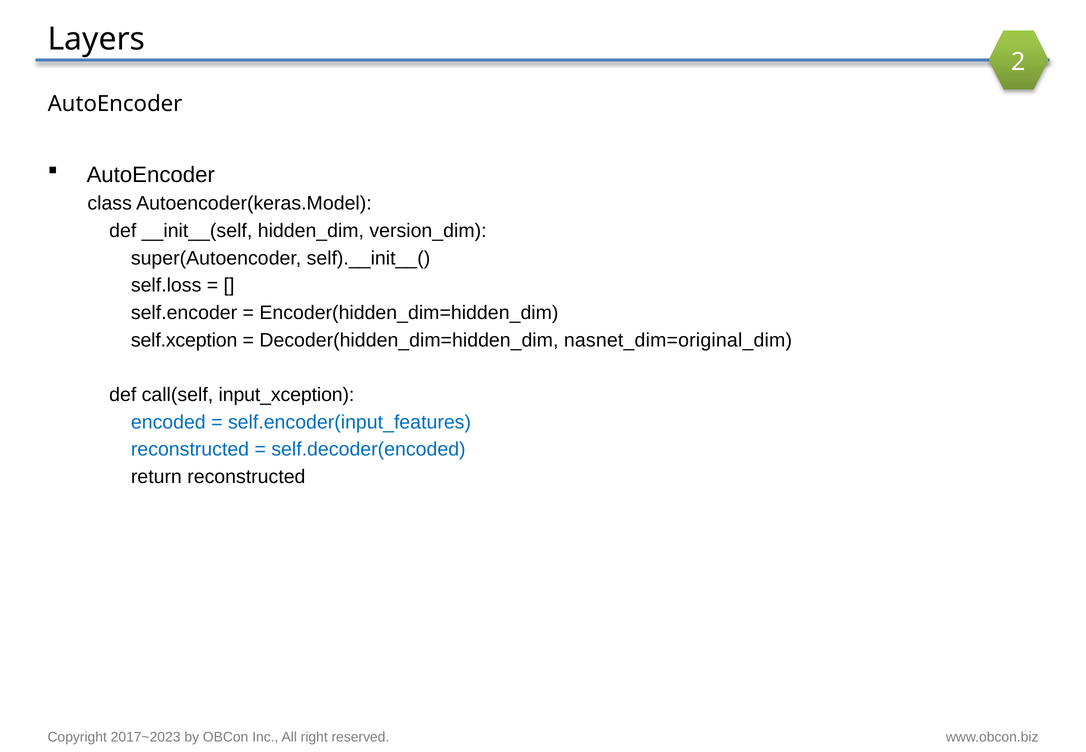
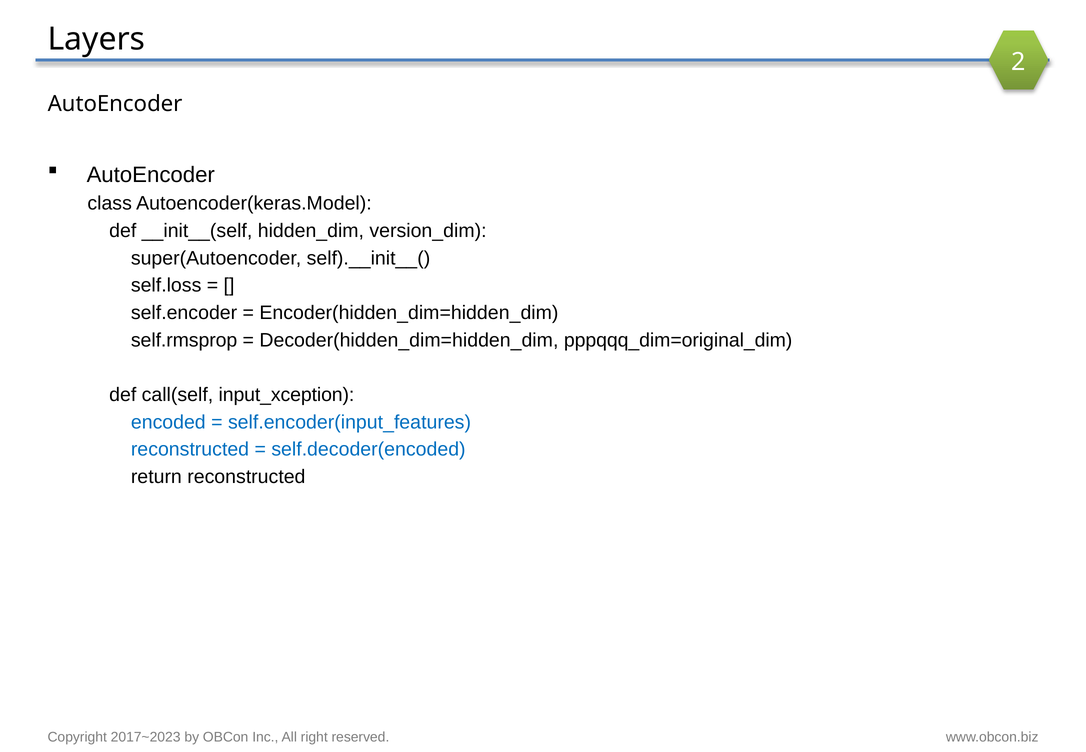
self.xception: self.xception -> self.rmsprop (184, 340)
nasnet_dim=original_dim: nasnet_dim=original_dim -> pppqqq_dim=original_dim (678, 340)
